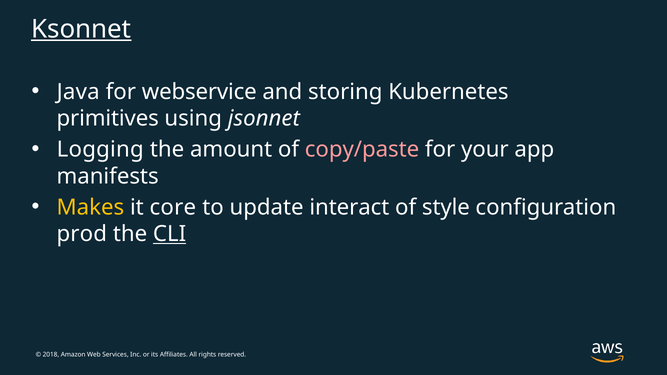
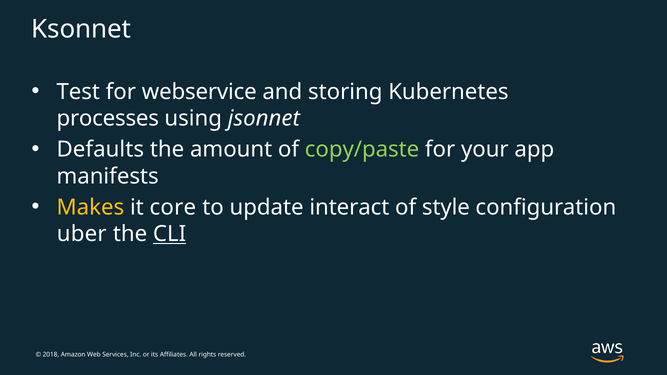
Ksonnet underline: present -> none (81, 29)
Java: Java -> Test (78, 92)
primitives: primitives -> processes (108, 119)
Logging: Logging -> Defaults (100, 150)
copy/paste colour: pink -> light green (362, 150)
prod: prod -> uber (82, 234)
